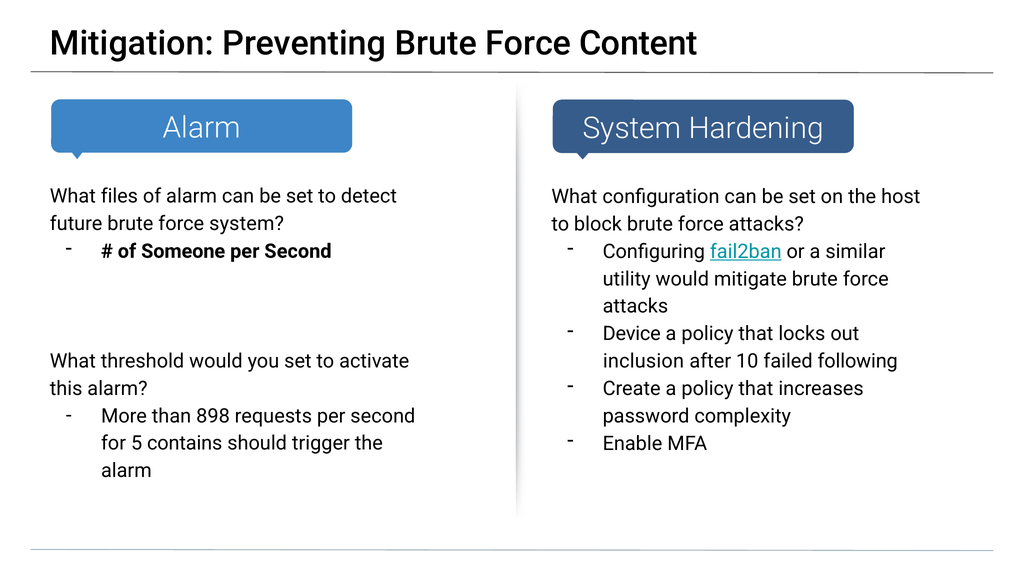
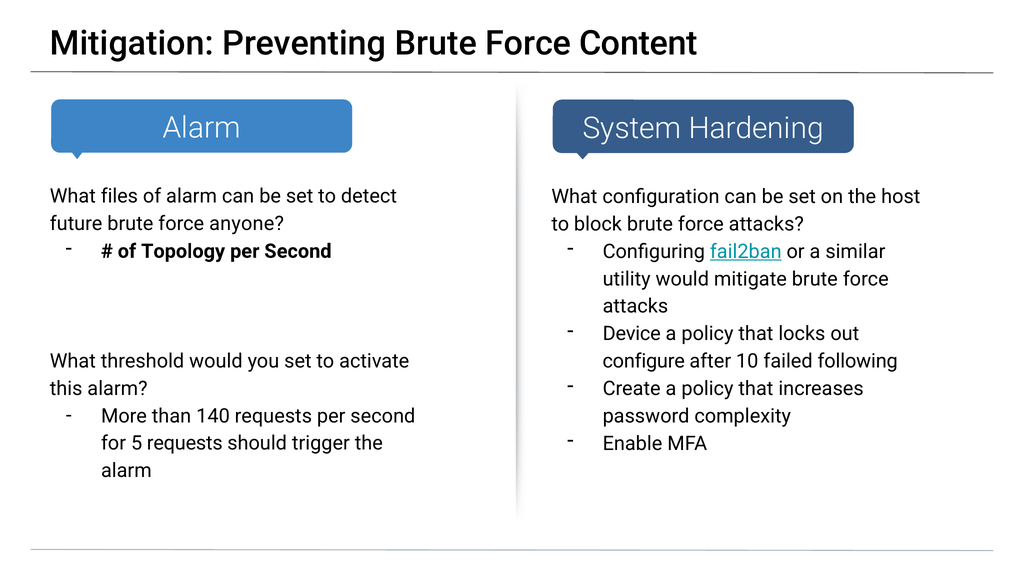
force system: system -> anyone (247, 224)
Someone: Someone -> Topology (183, 251)
inclusion: inclusion -> configure (644, 361)
898: 898 -> 140 (213, 416)
5 contains: contains -> requests (185, 443)
